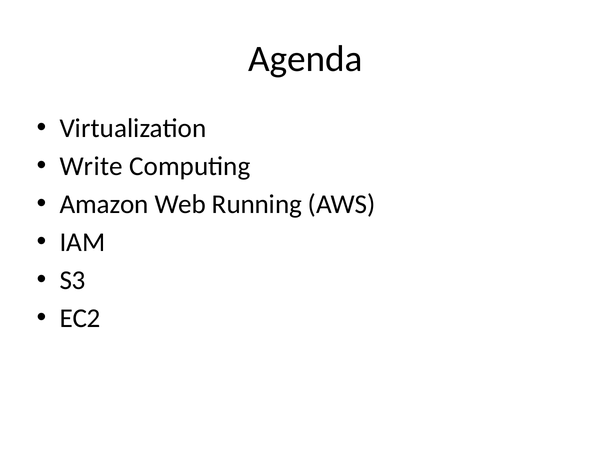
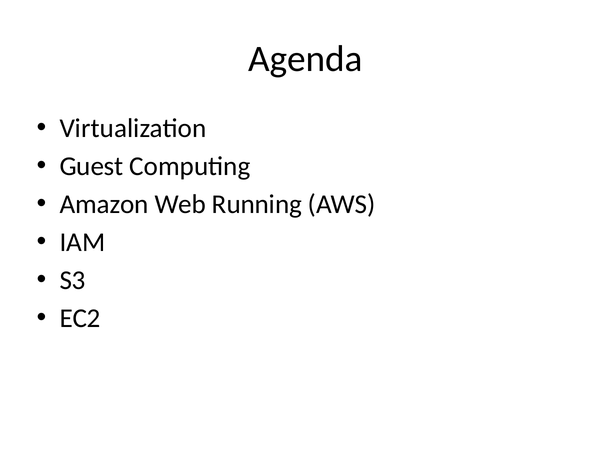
Write: Write -> Guest (91, 166)
